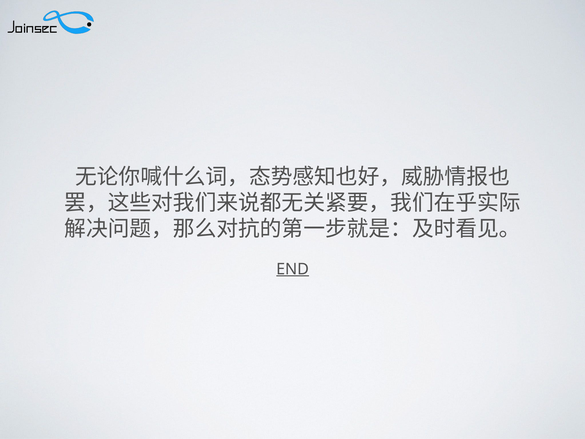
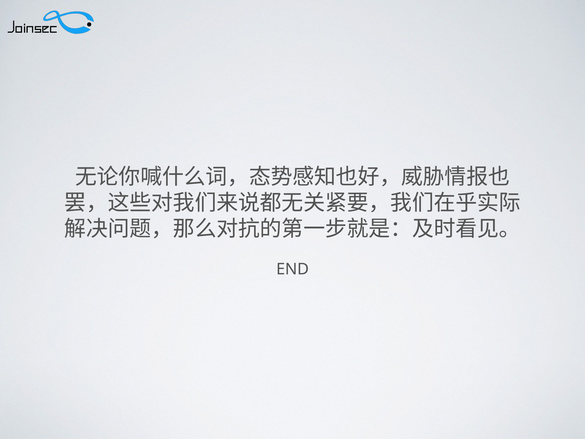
END underline: present -> none (293, 269)
